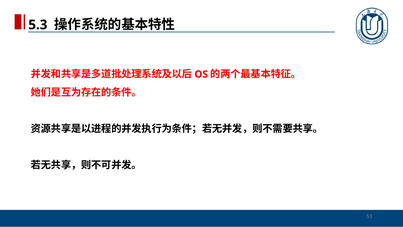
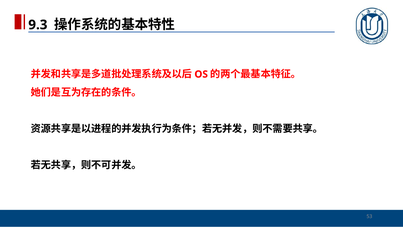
5.3: 5.3 -> 9.3 (38, 25)
